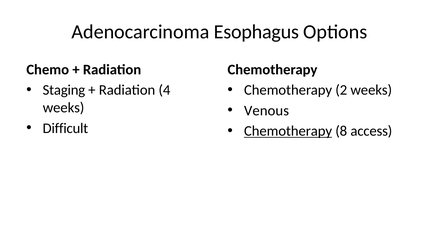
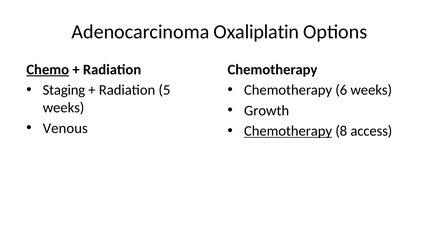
Esophagus: Esophagus -> Oxaliplatin (256, 32)
Chemo underline: none -> present (48, 70)
4: 4 -> 5 (164, 90)
2: 2 -> 6 (341, 90)
Venous: Venous -> Growth (267, 111)
Difficult: Difficult -> Venous (65, 128)
